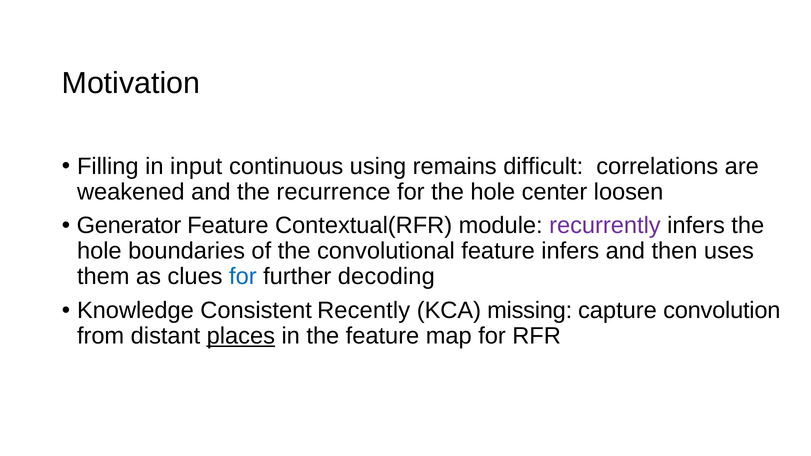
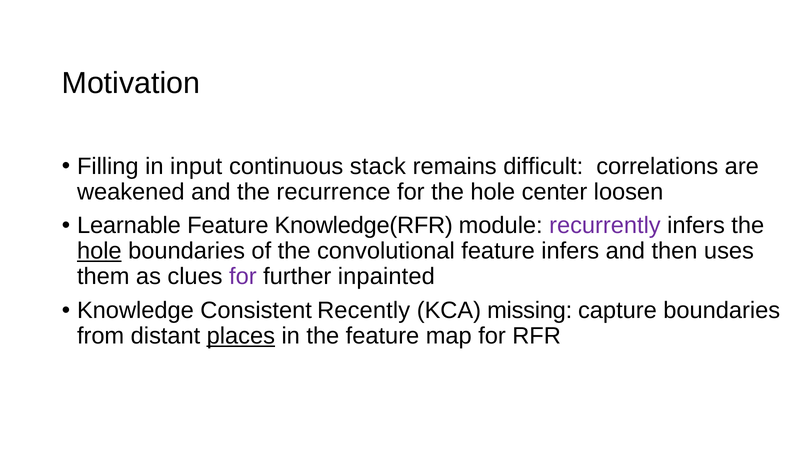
using: using -> stack (378, 166)
Generator: Generator -> Learnable (129, 226)
Contextual(RFR: Contextual(RFR -> Knowledge(RFR (364, 226)
hole underline: none -> present (99, 251)
for colour: blue -> purple (243, 277)
decoding: decoding -> inpainted (386, 277)
capture convolution: convolution -> boundaries (722, 311)
